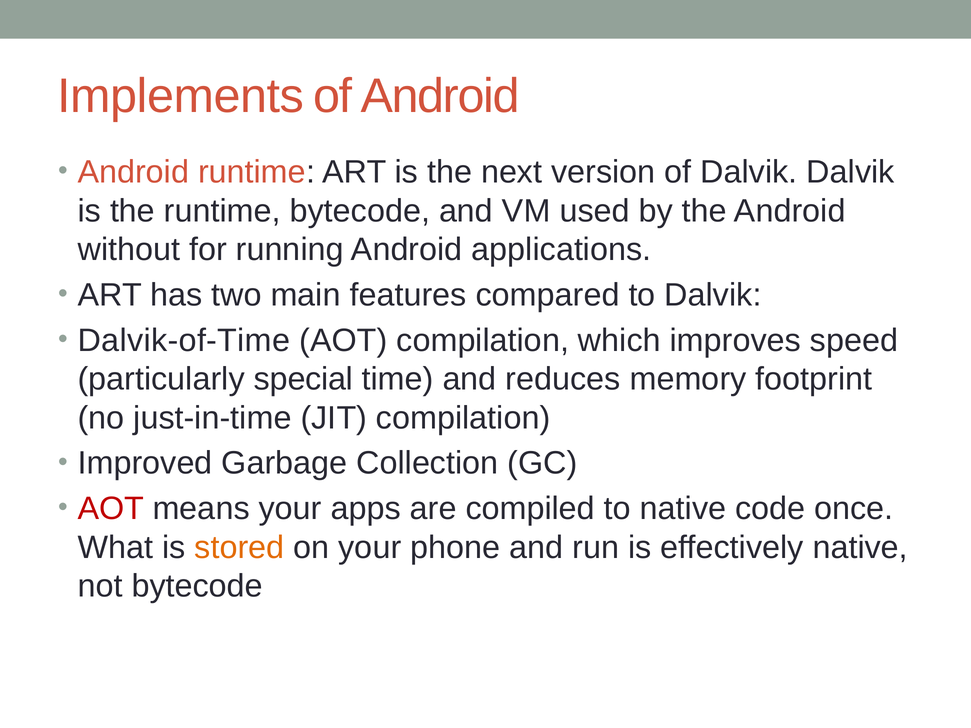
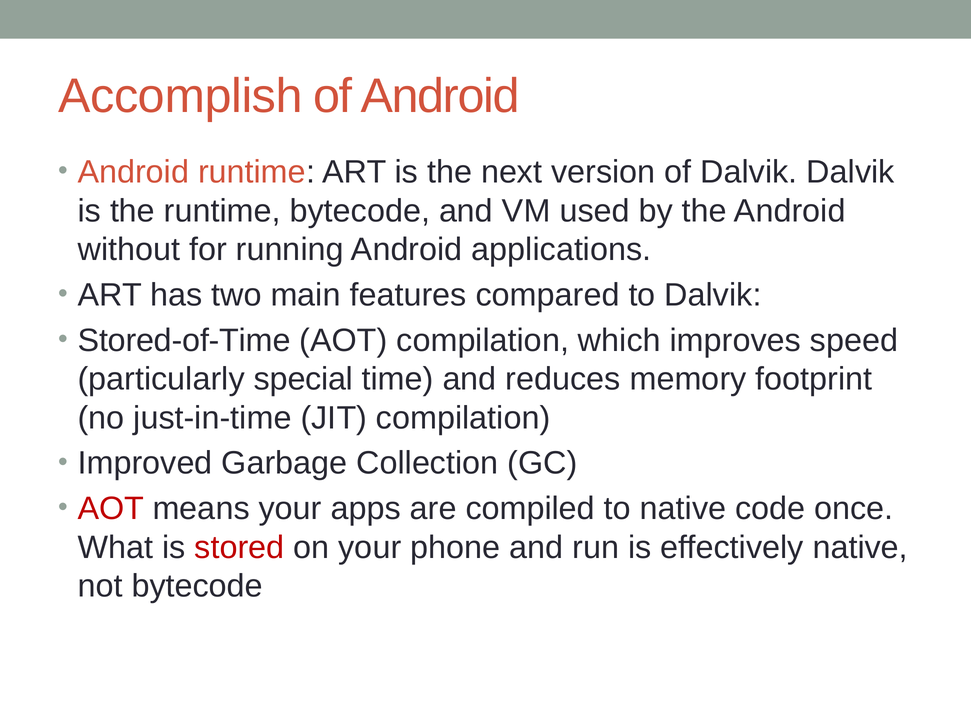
Implements: Implements -> Accomplish (181, 96)
Dalvik-of-Time: Dalvik-of-Time -> Stored-of-Time (184, 340)
stored colour: orange -> red (239, 548)
